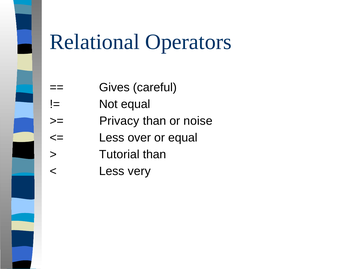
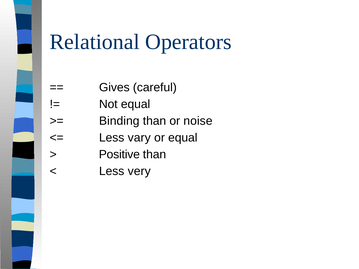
Privacy: Privacy -> Binding (119, 121)
over: over -> vary (139, 138)
Tutorial: Tutorial -> Positive (119, 155)
